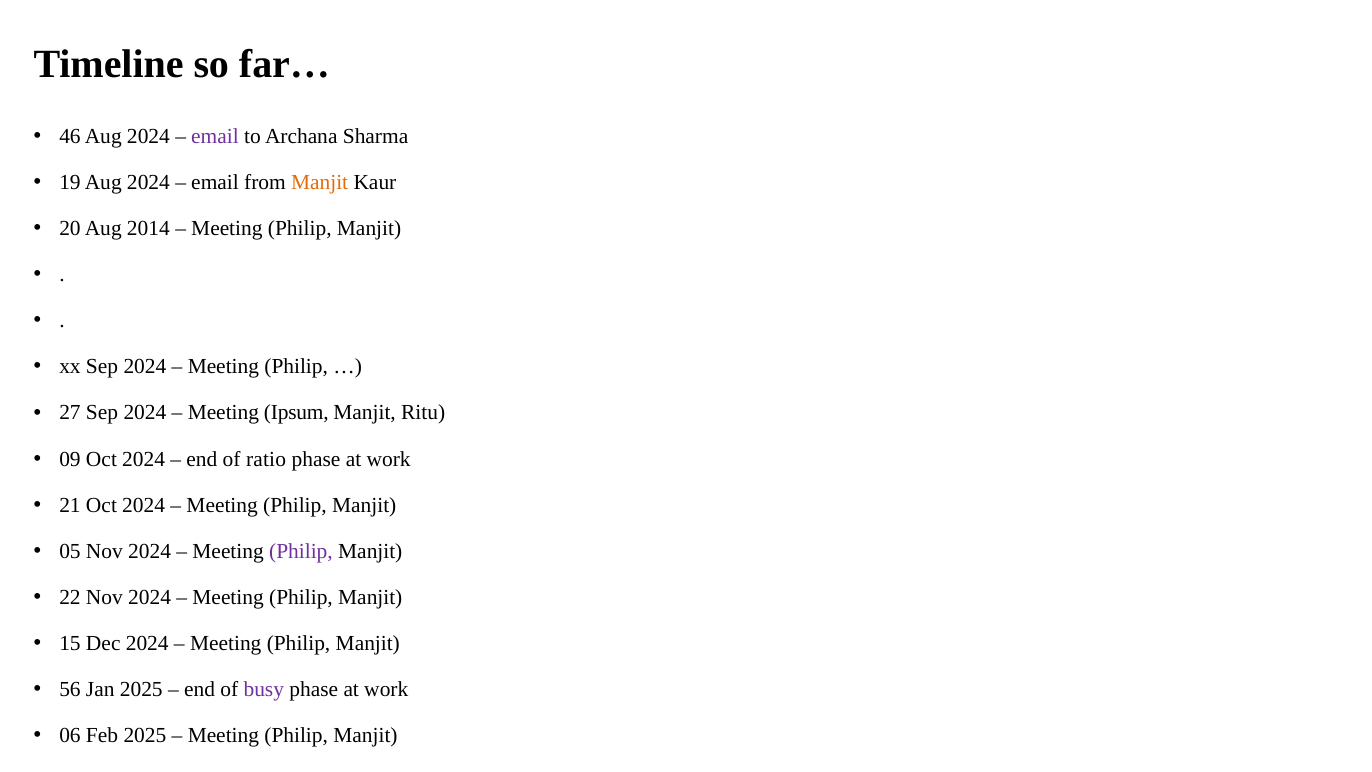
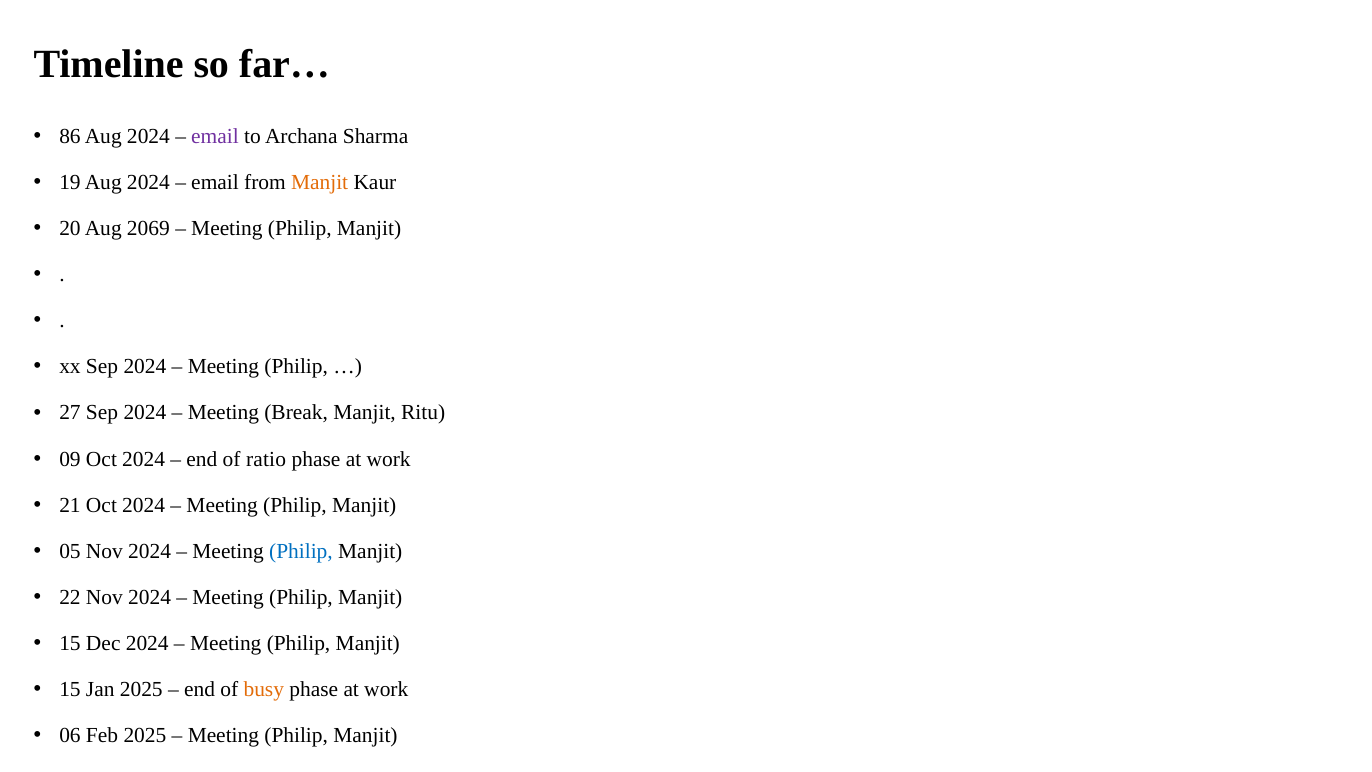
46: 46 -> 86 (70, 136)
2014: 2014 -> 2069 (148, 229)
Ipsum: Ipsum -> Break (296, 413)
Philip colour: purple -> blue (301, 551)
56: 56 -> 15 (70, 689)
busy colour: purple -> orange (264, 689)
